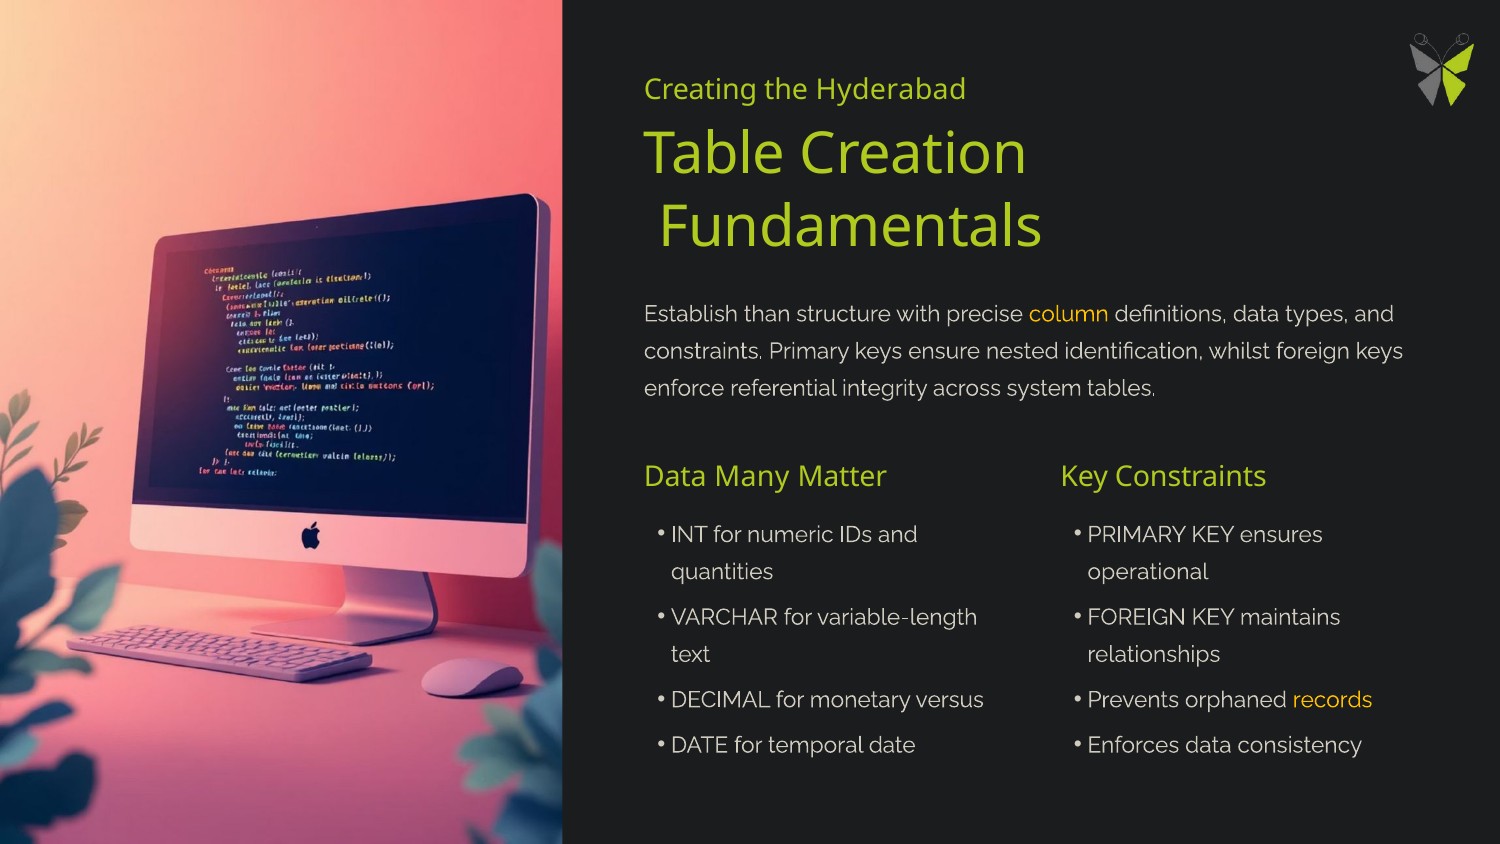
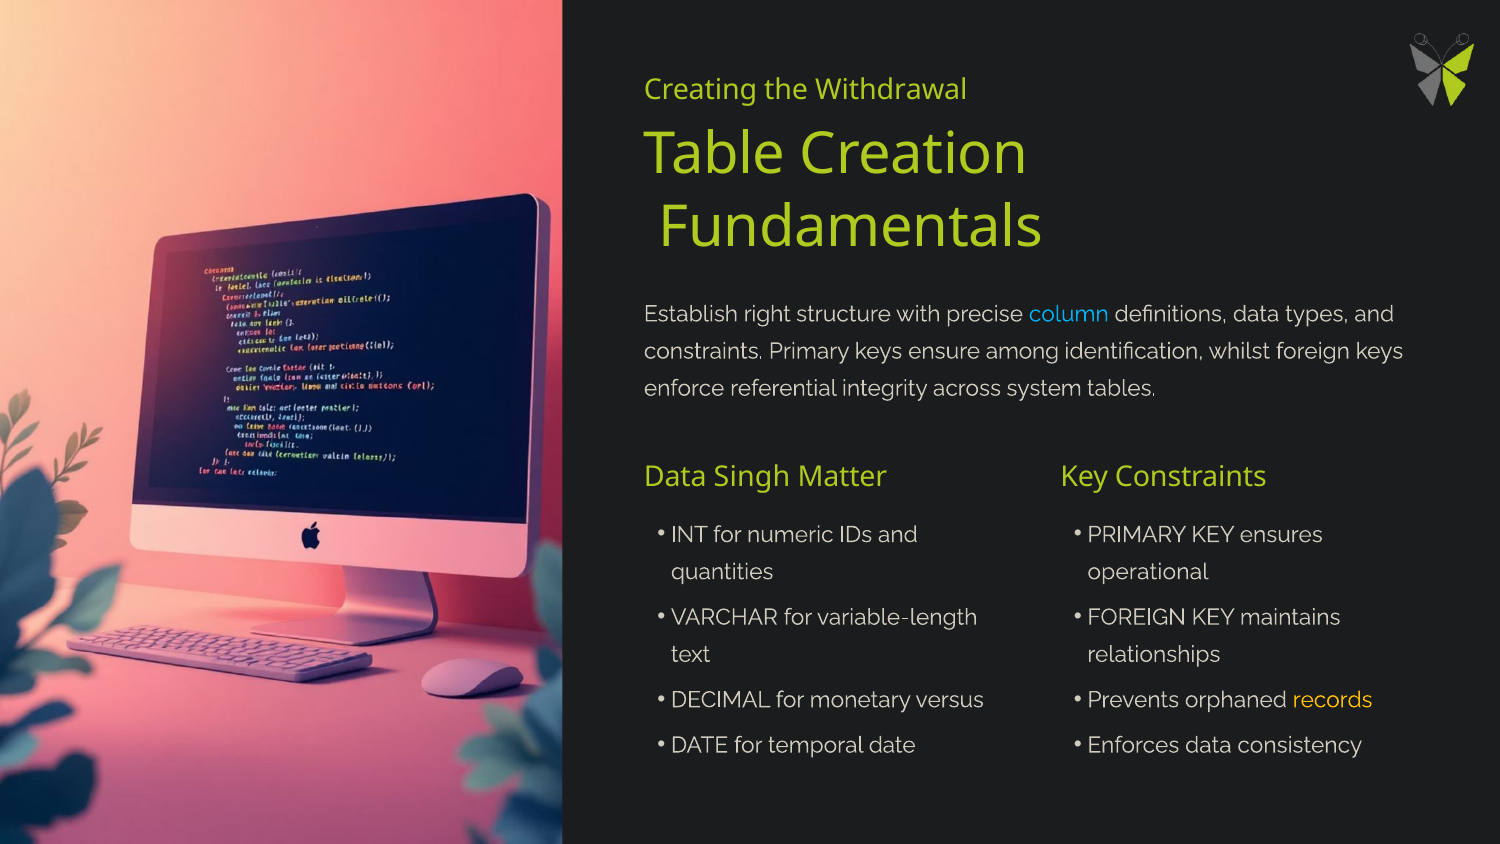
Hyderabad: Hyderabad -> Withdrawal (891, 90)
than: than -> right (767, 314)
column colour: yellow -> light blue (1069, 314)
nested: nested -> among (1022, 351)
Many: Many -> Singh (752, 477)
